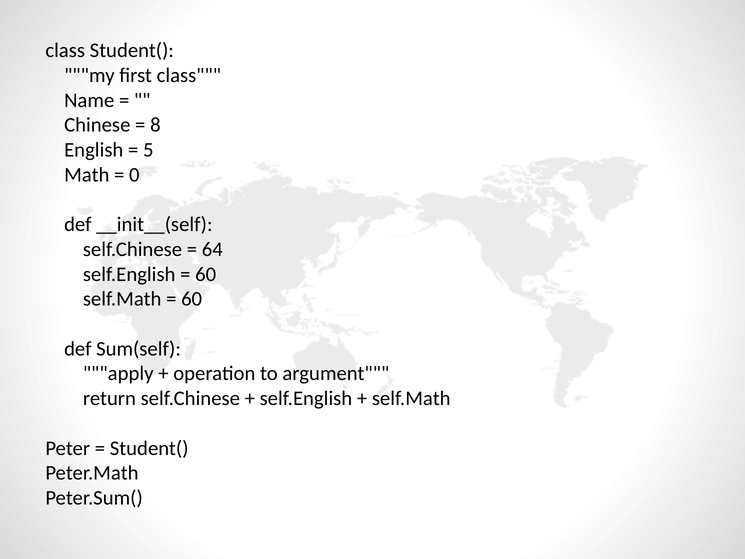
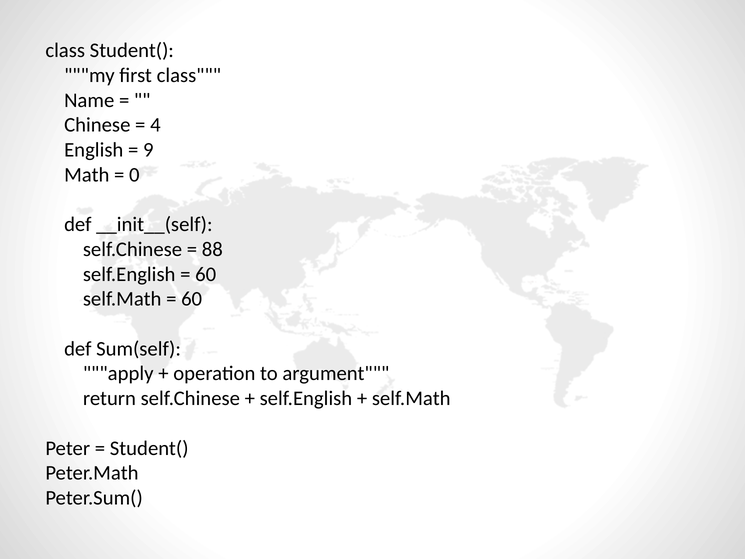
8: 8 -> 4 (155, 125)
5: 5 -> 9 (148, 150)
64: 64 -> 88 (212, 249)
